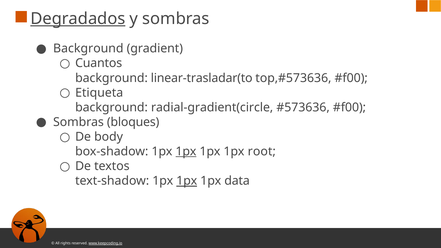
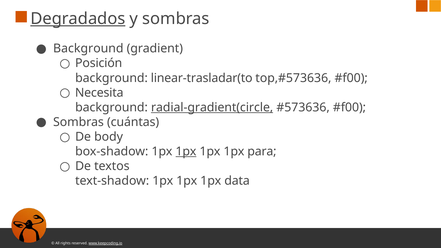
Cuantos: Cuantos -> Posición (99, 63)
Etiqueta: Etiqueta -> Necesita (99, 93)
radial-gradient(circle underline: none -> present (212, 107)
bloques: bloques -> cuántas (133, 122)
root: root -> para (262, 152)
1px underline: present -> none (187, 181)
